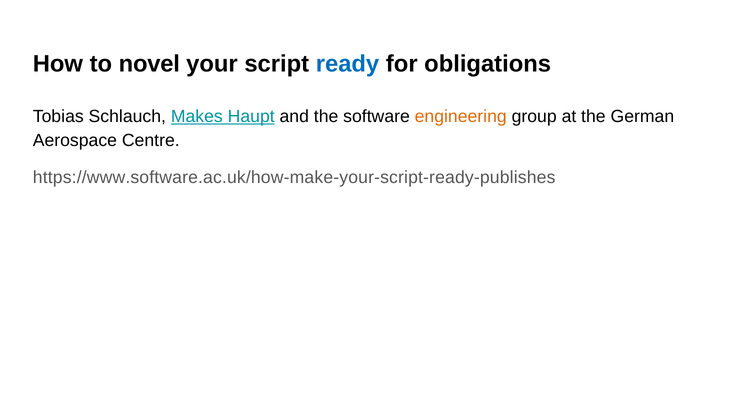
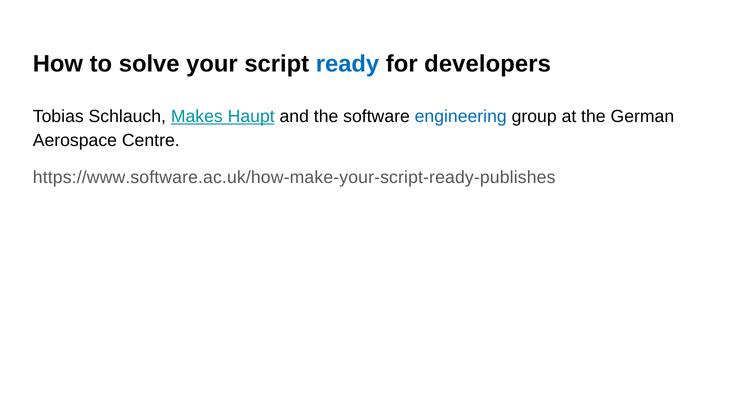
novel: novel -> solve (149, 64)
obligations: obligations -> developers (488, 64)
engineering colour: orange -> blue (461, 116)
